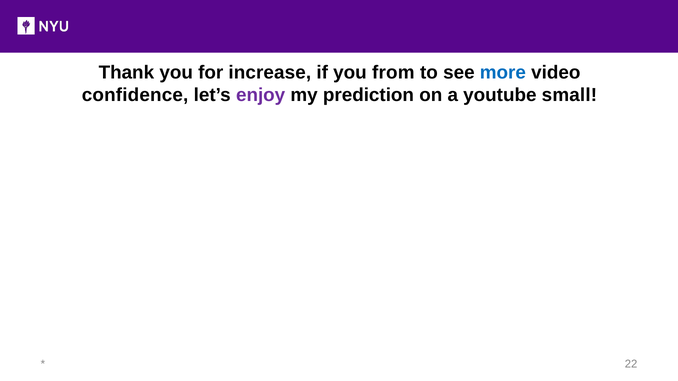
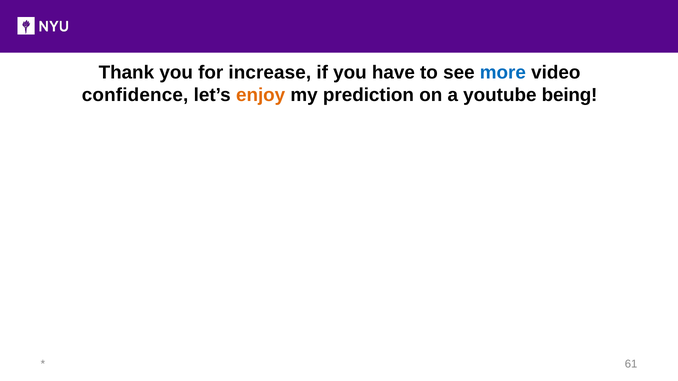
from: from -> have (393, 73)
enjoy colour: purple -> orange (261, 95)
small: small -> being (570, 95)
22: 22 -> 61 (631, 364)
